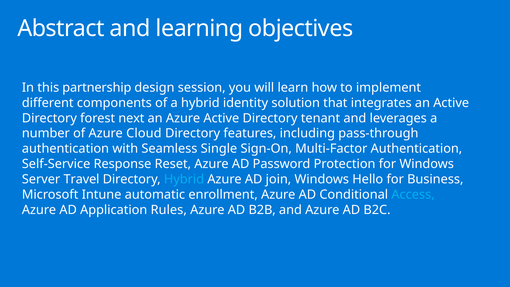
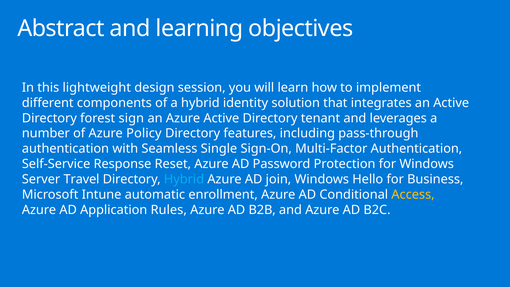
partnership: partnership -> lightweight (97, 87)
next: next -> sign (131, 118)
Cloud: Cloud -> Policy (144, 133)
Access colour: light blue -> yellow (413, 195)
